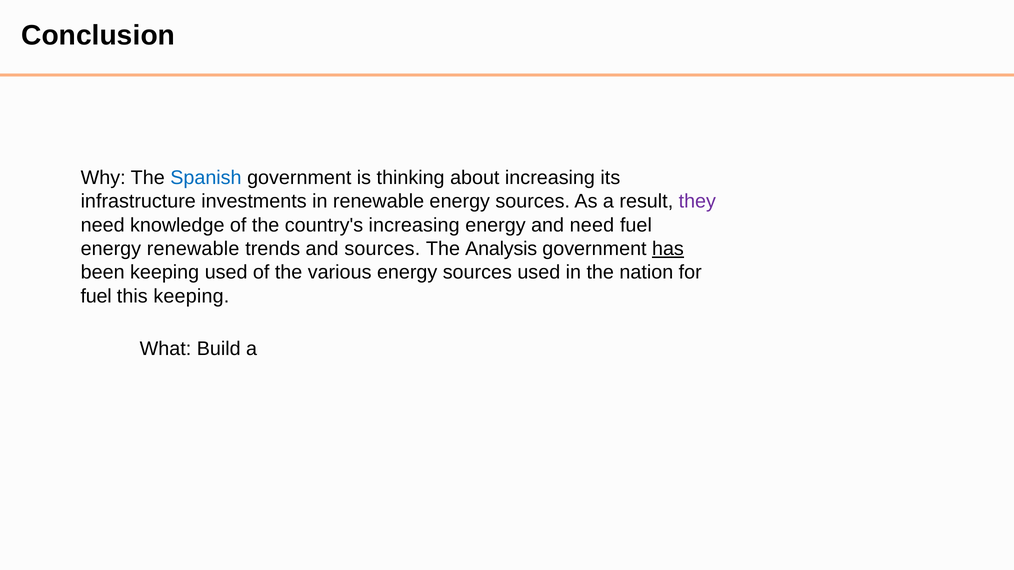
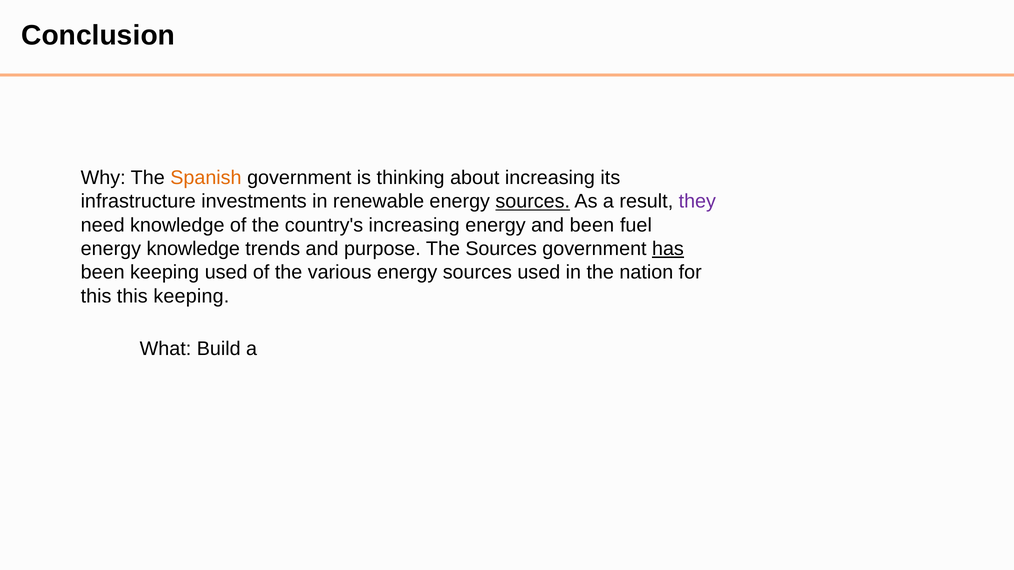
Spanish colour: blue -> orange (206, 178)
sources underline: none -> present (533, 202)
and need: need -> been (592, 225)
energy renewable: renewable -> knowledge (193, 249)
and sources: sources -> purpose (382, 249)
The Analysis: Analysis -> Sources (501, 249)
fuel: fuel -> this (96, 296)
